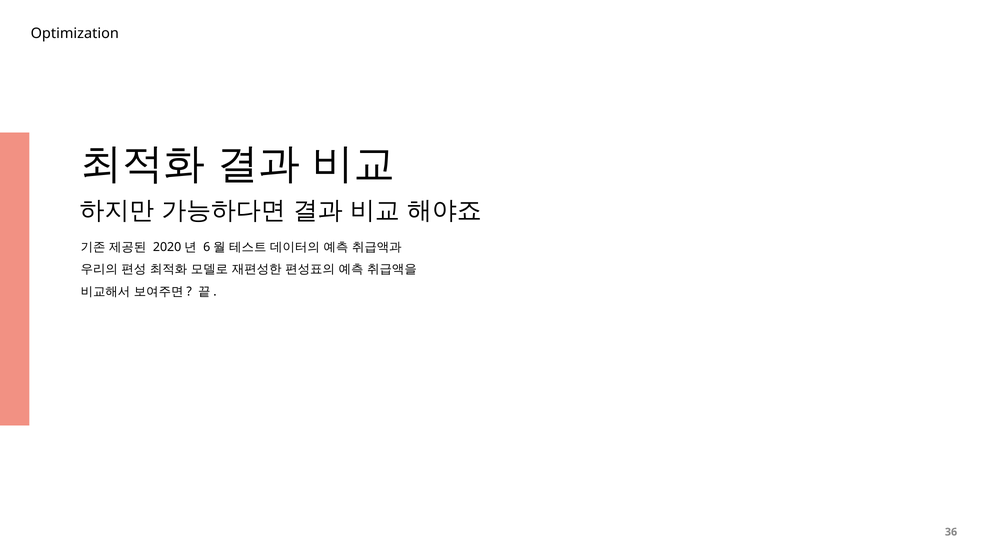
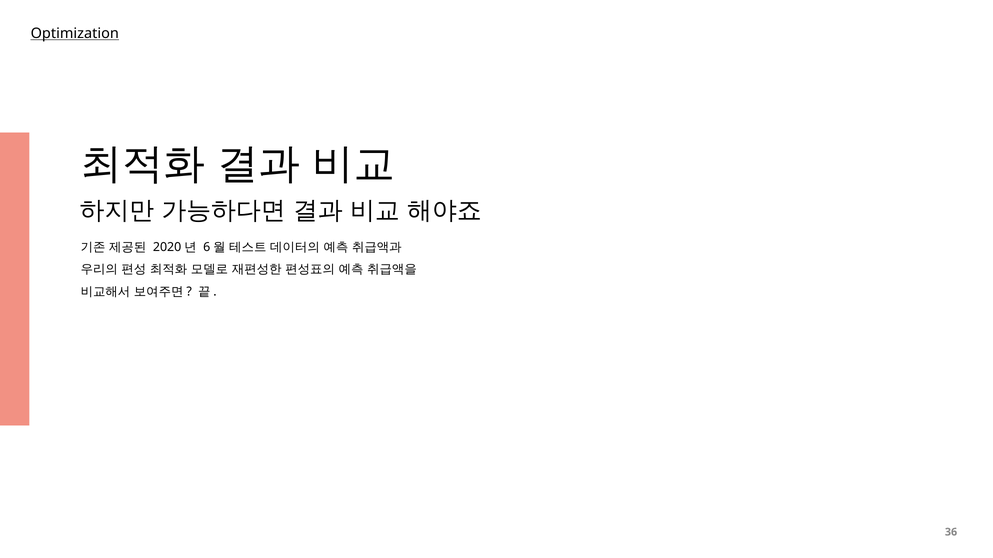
Optimization underline: none -> present (75, 34)
